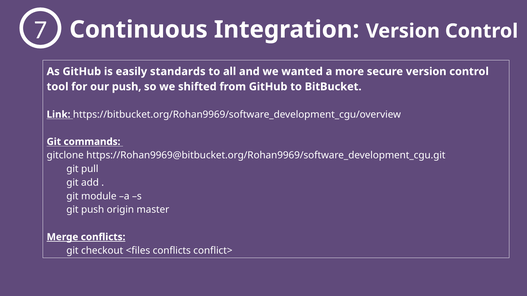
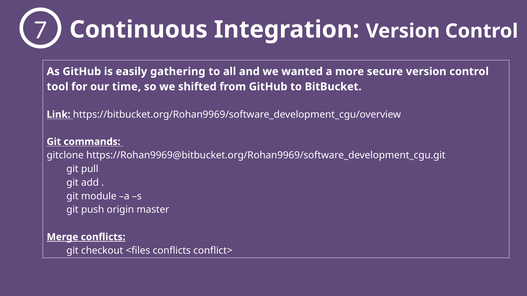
standards: standards -> gathering (178, 72)
our push: push -> time (126, 87)
